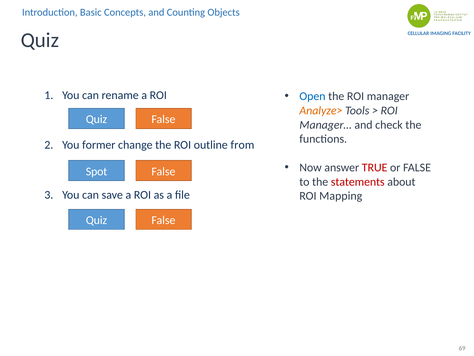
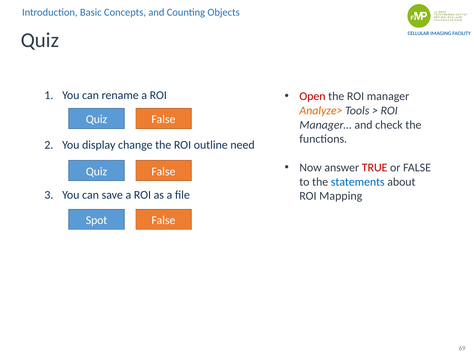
Open colour: blue -> red (312, 96)
former: former -> display (99, 145)
from: from -> need (243, 145)
Spot: Spot -> Quiz (97, 171)
statements colour: red -> blue (358, 182)
Quiz: Quiz -> Spot (97, 220)
